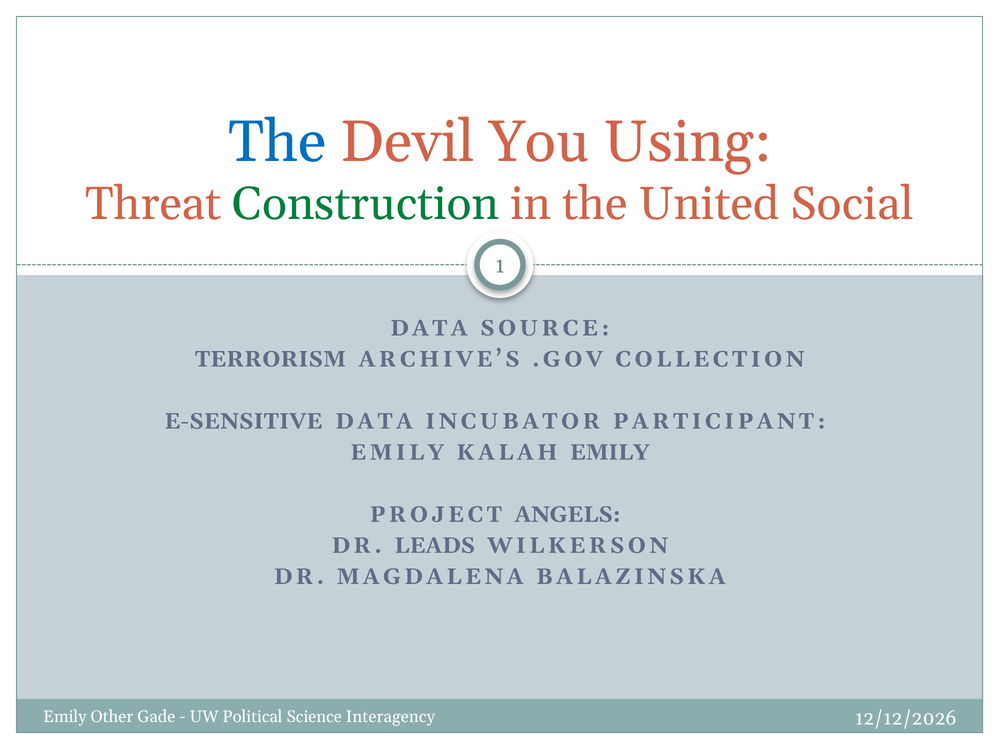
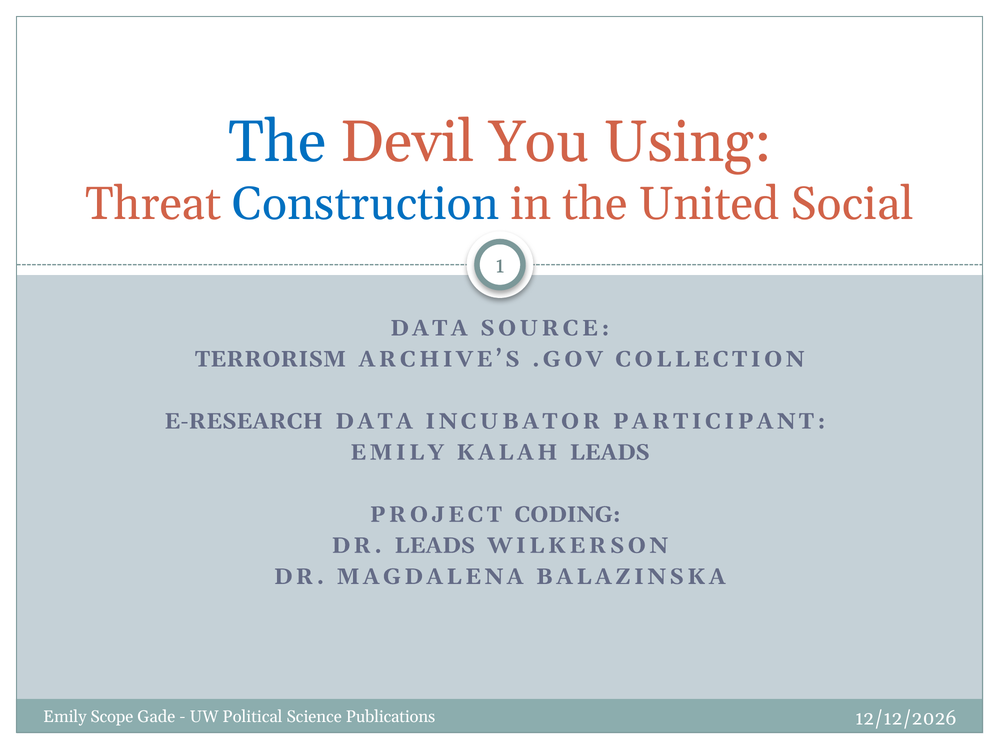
Construction colour: green -> blue (366, 204)
E-SENSITIVE: E-SENSITIVE -> E-RESEARCH (244, 421)
KALAH EMILY: EMILY -> LEADS (610, 452)
ANGELS: ANGELS -> CODING (568, 514)
Other: Other -> Scope (112, 717)
Interagency: Interagency -> Publications (391, 717)
